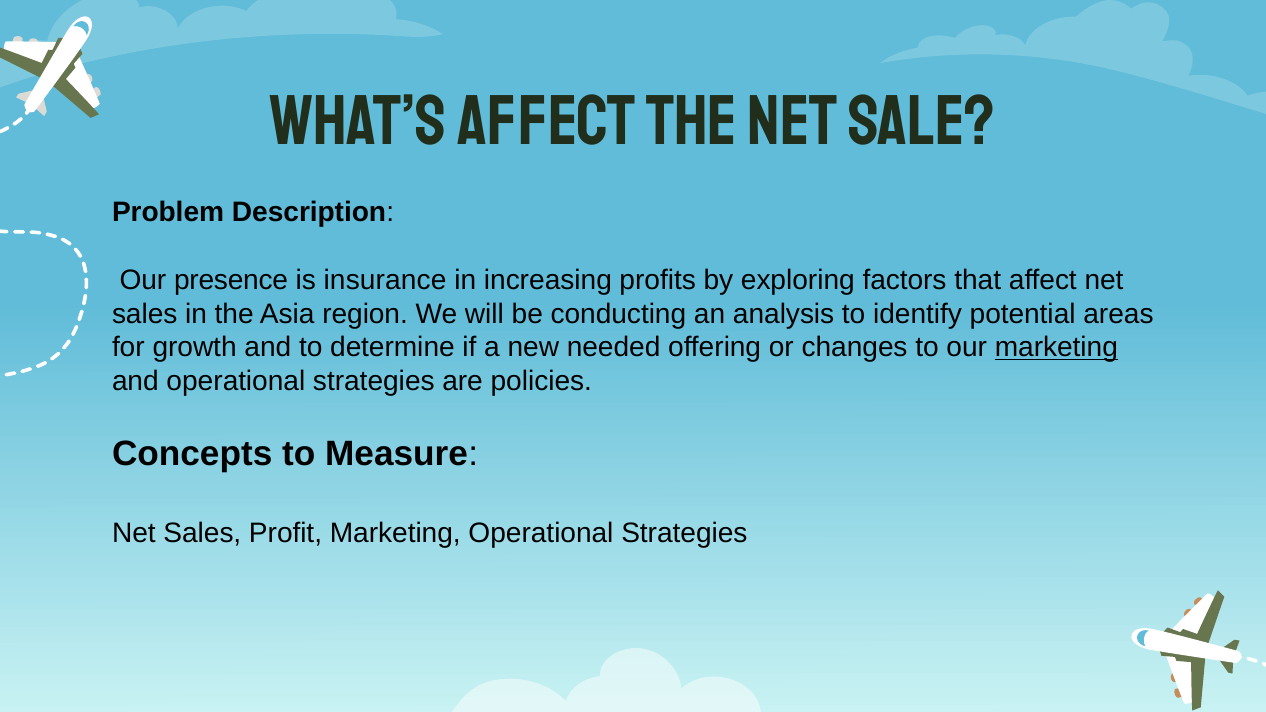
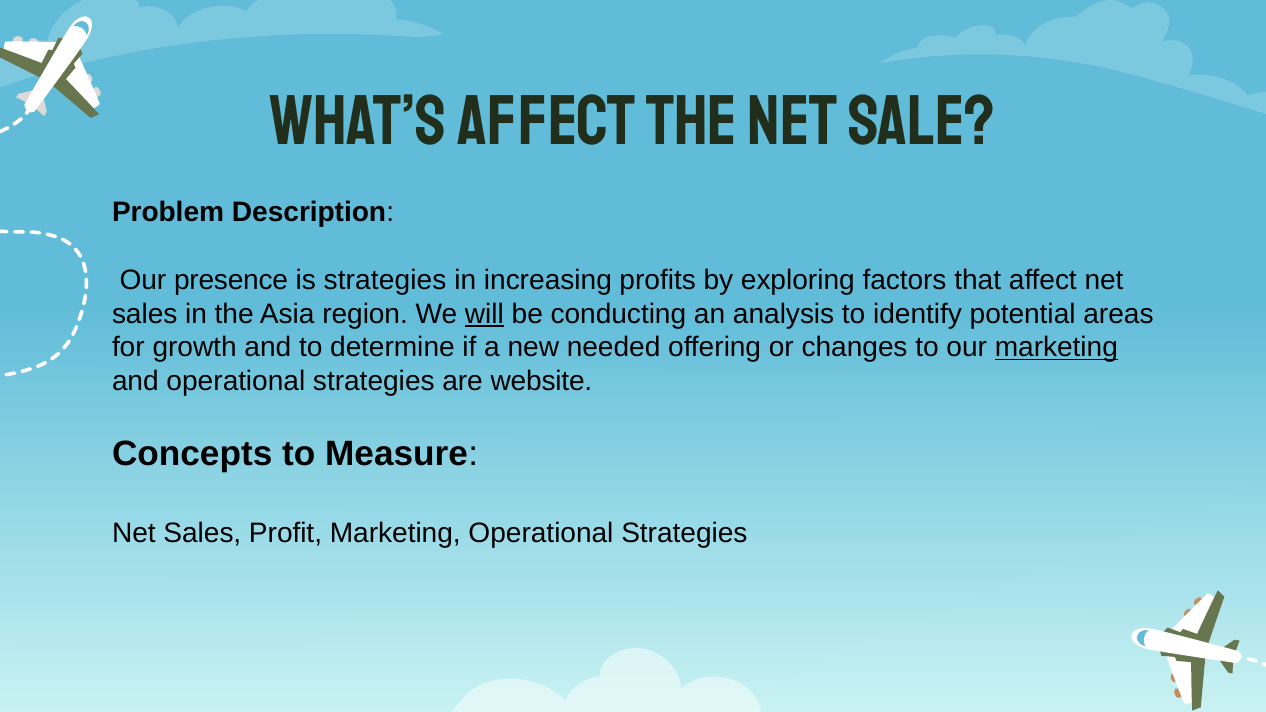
is insurance: insurance -> strategies (385, 280)
will underline: none -> present (484, 314)
policies: policies -> website (541, 381)
